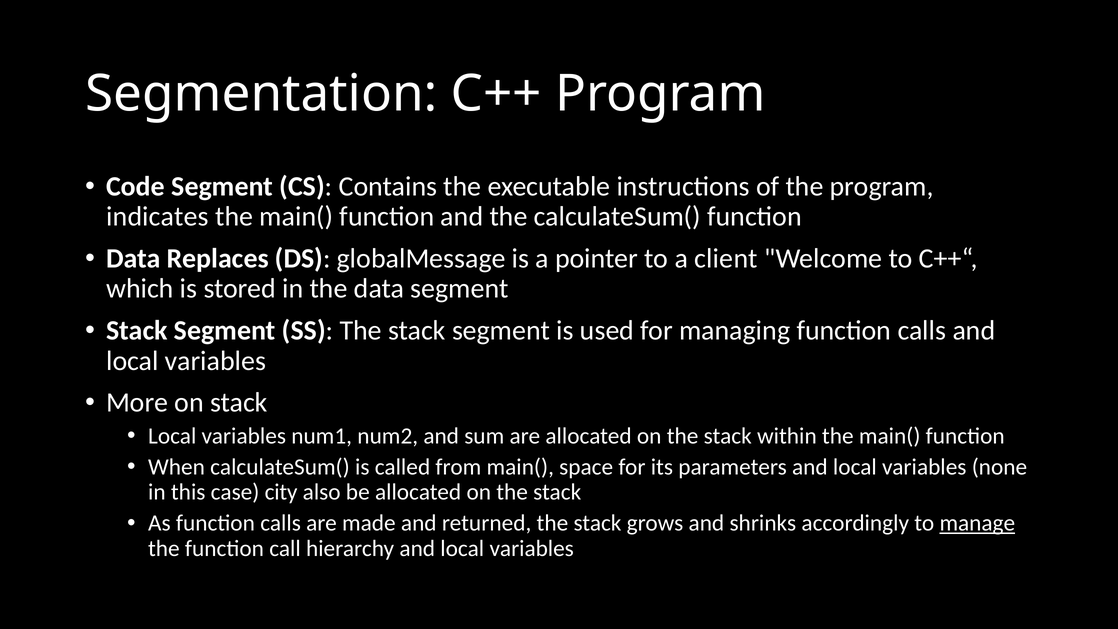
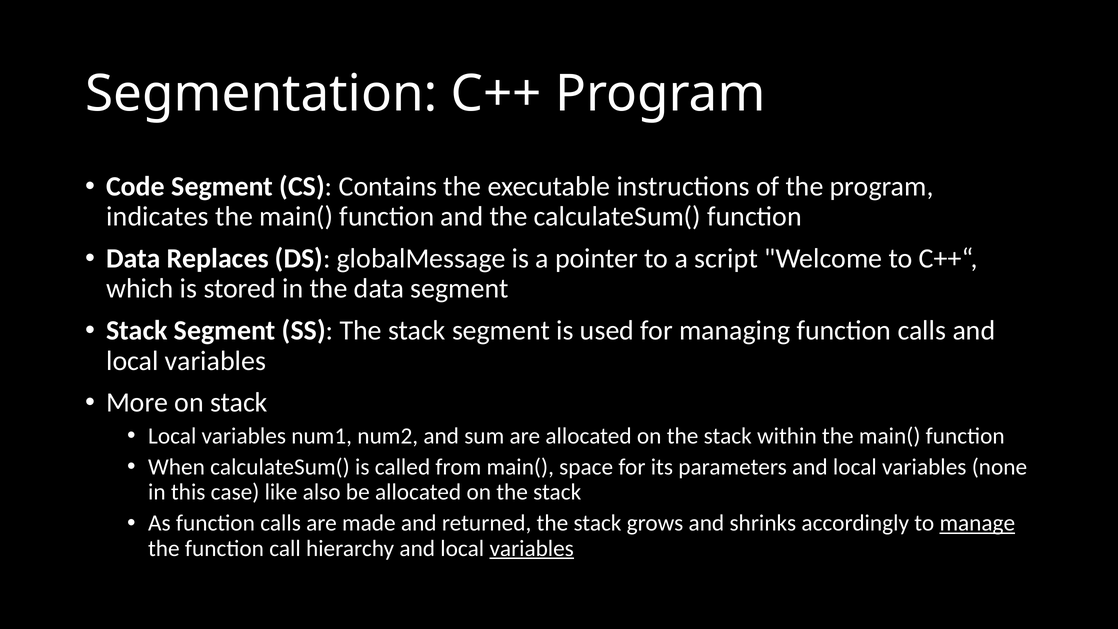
client: client -> script (726, 259)
city: city -> like (281, 492)
variables underline: none -> present (532, 548)
